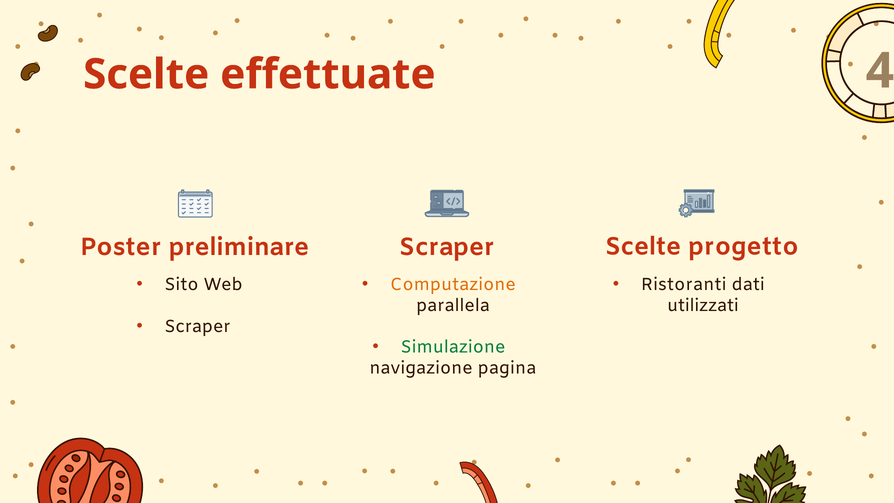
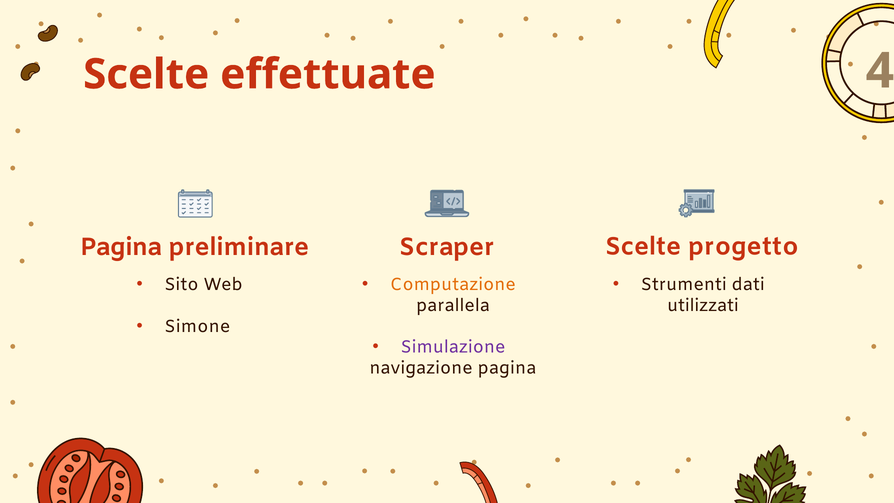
Poster: Poster -> Pagina (121, 247)
Ristoranti: Ristoranti -> Strumenti (684, 284)
Scraper: Scraper -> Simone (197, 326)
Simulazione colour: green -> purple (453, 347)
